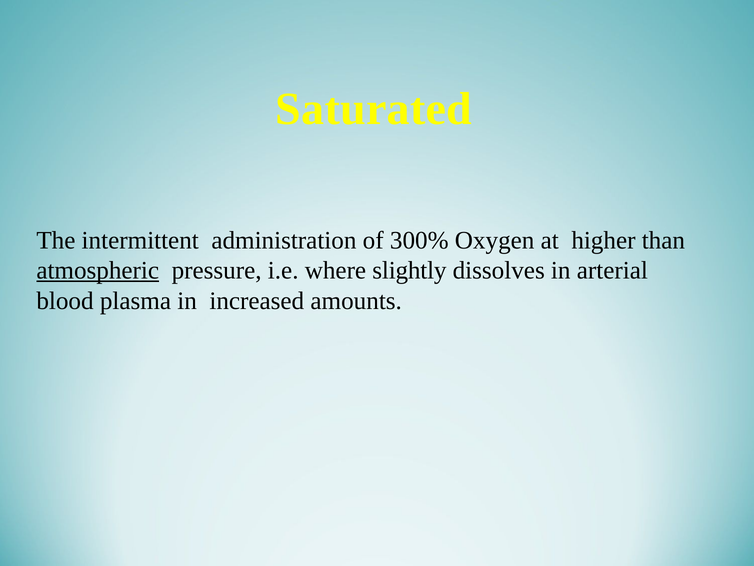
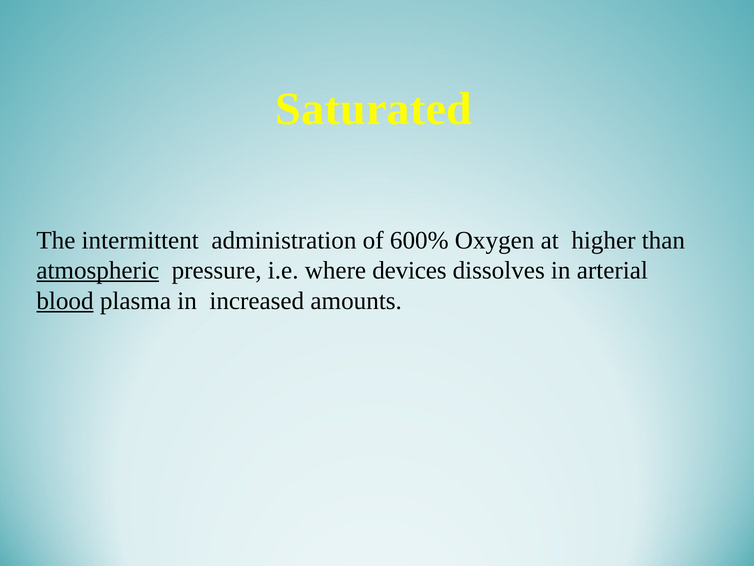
300%: 300% -> 600% (419, 240)
slightly: slightly -> devices (409, 270)
blood underline: none -> present (65, 301)
